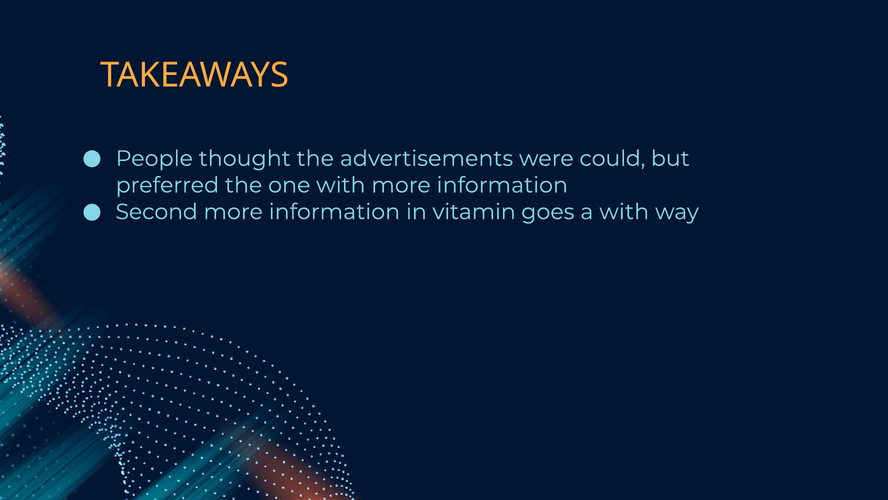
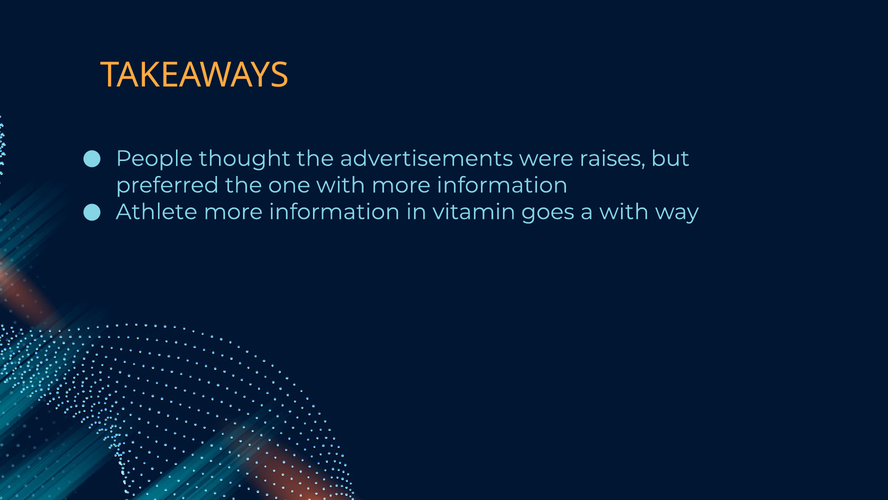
could: could -> raises (612, 158)
Second: Second -> Athlete (157, 212)
